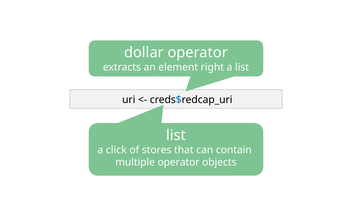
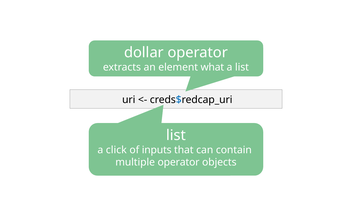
right: right -> what (212, 67)
stores: stores -> inputs (157, 150)
